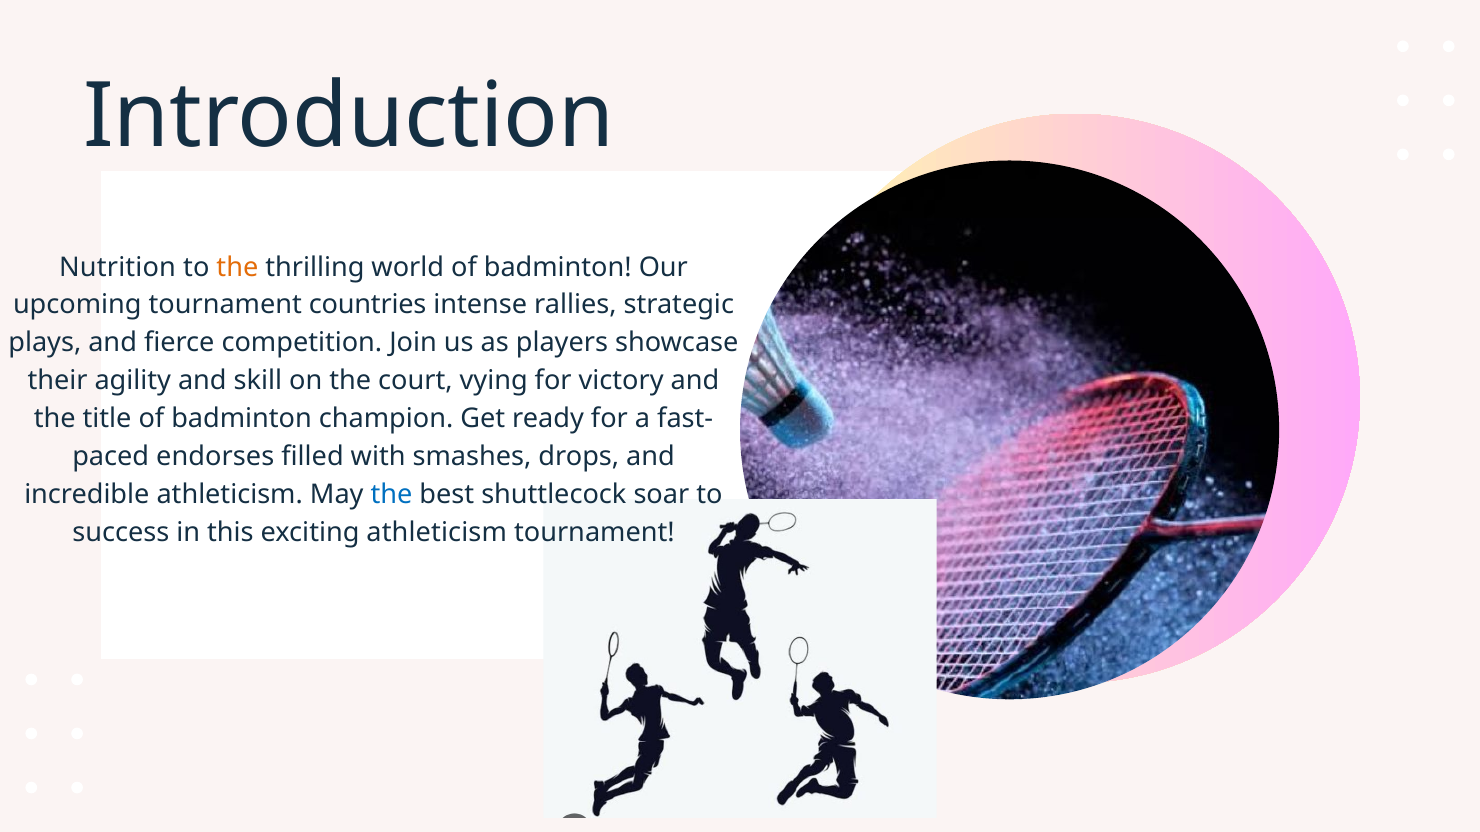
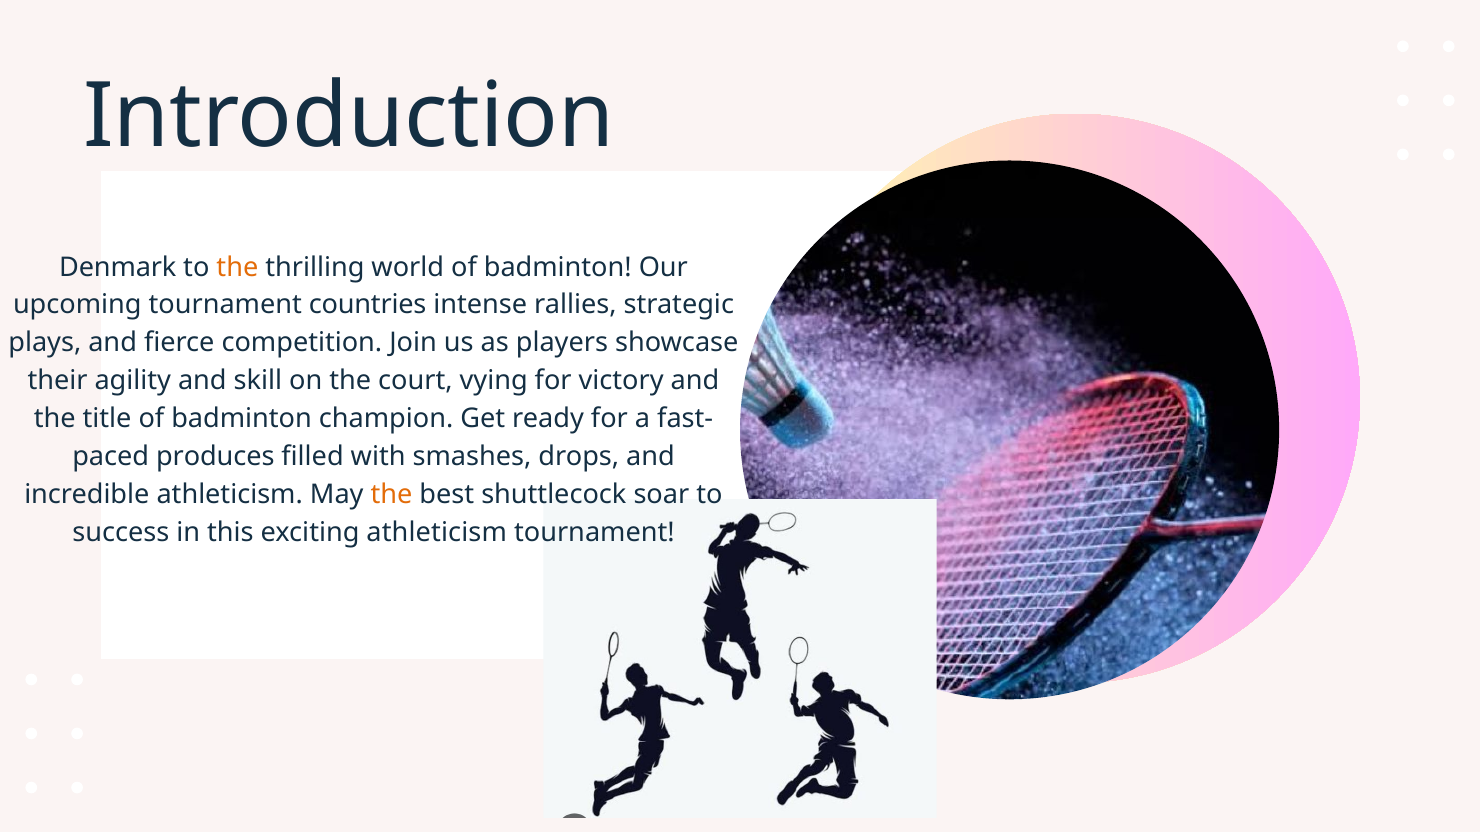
Nutrition: Nutrition -> Denmark (118, 267)
endorses: endorses -> produces (215, 457)
the colour: blue -> orange (391, 495)
